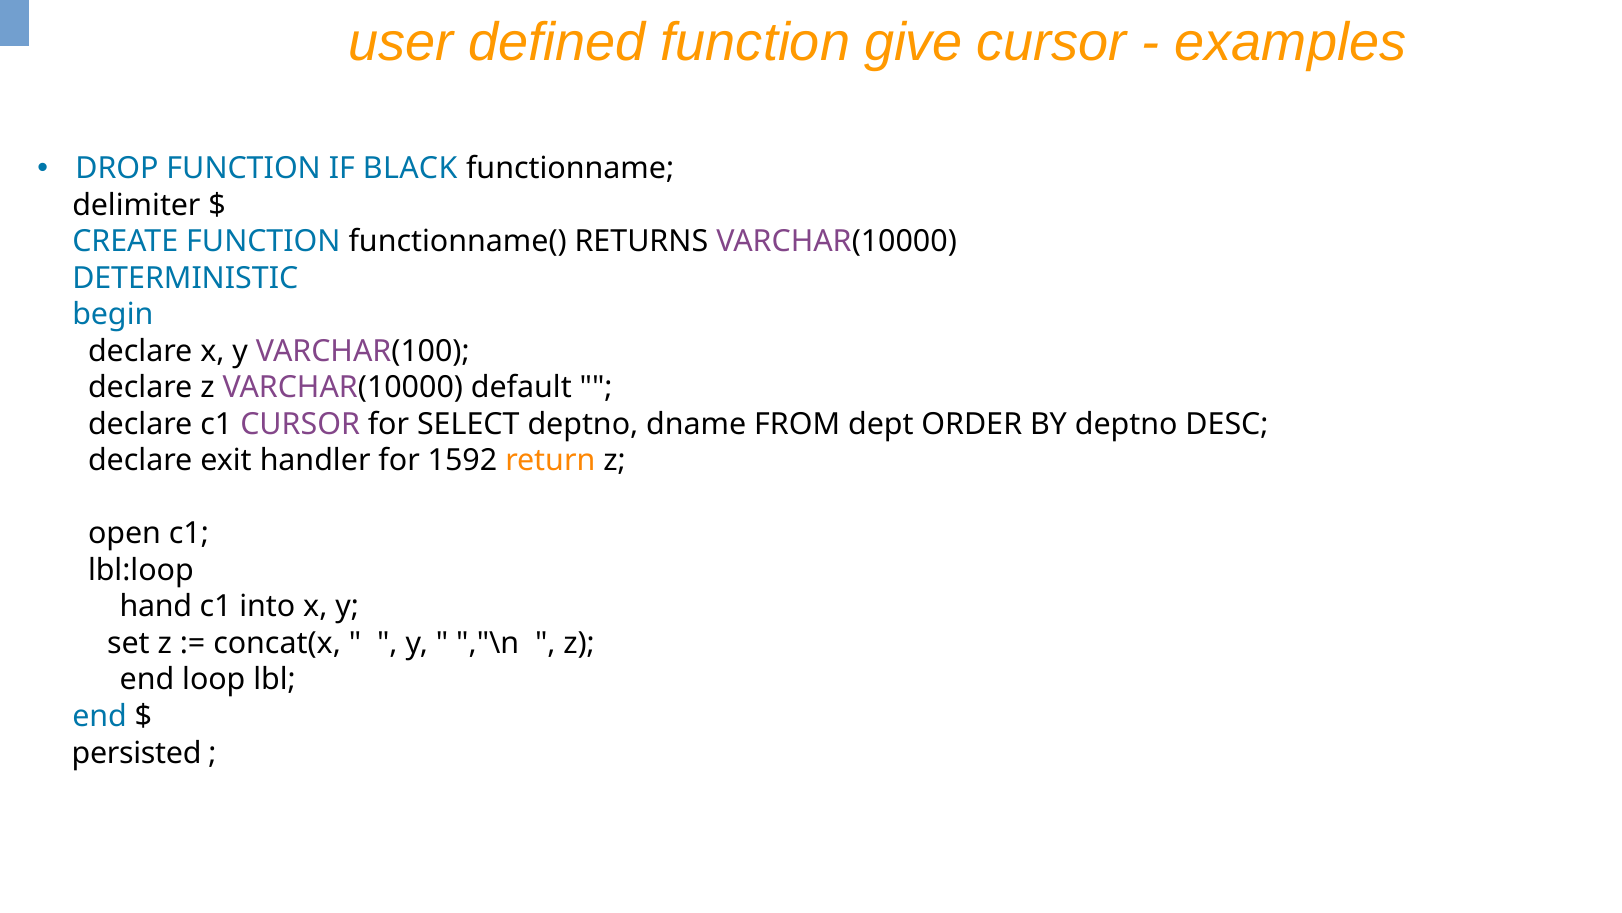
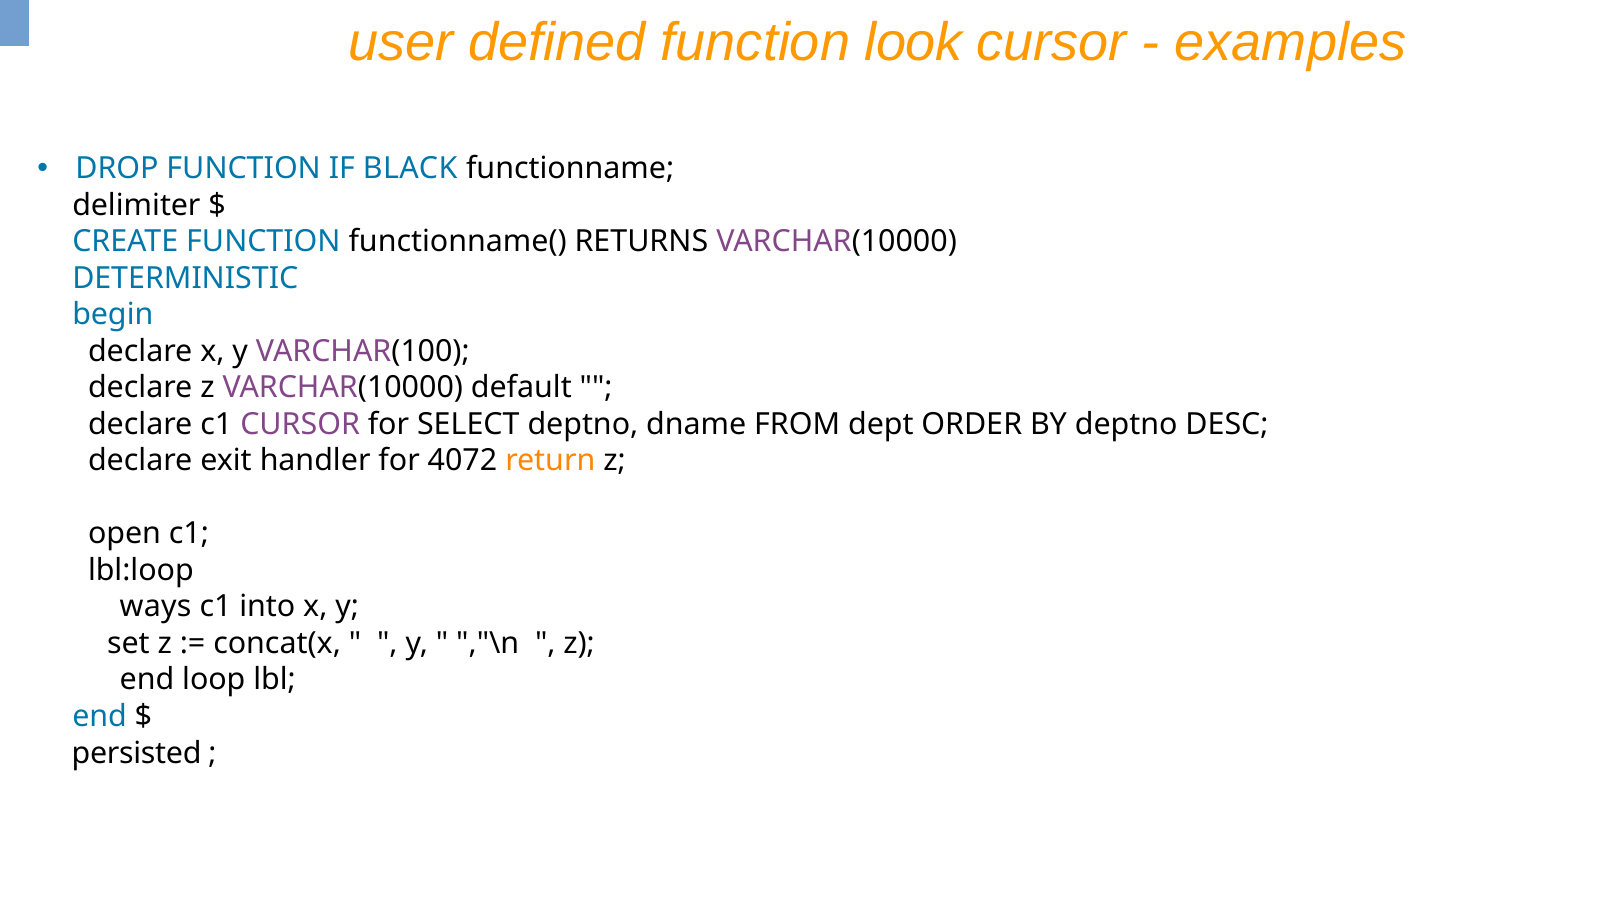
give: give -> look (914, 42)
1592: 1592 -> 4072 (462, 461)
hand: hand -> ways (156, 606)
